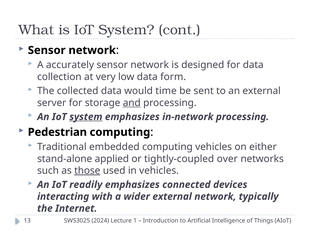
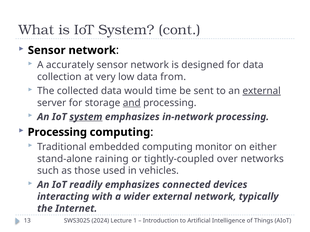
form: form -> from (173, 77)
external underline: none -> present (262, 91)
Pedestrian: Pedestrian -> Processing (57, 132)
computing vehicles: vehicles -> monitor (214, 147)
applied: applied -> raining (112, 159)
those underline: present -> none (87, 171)
